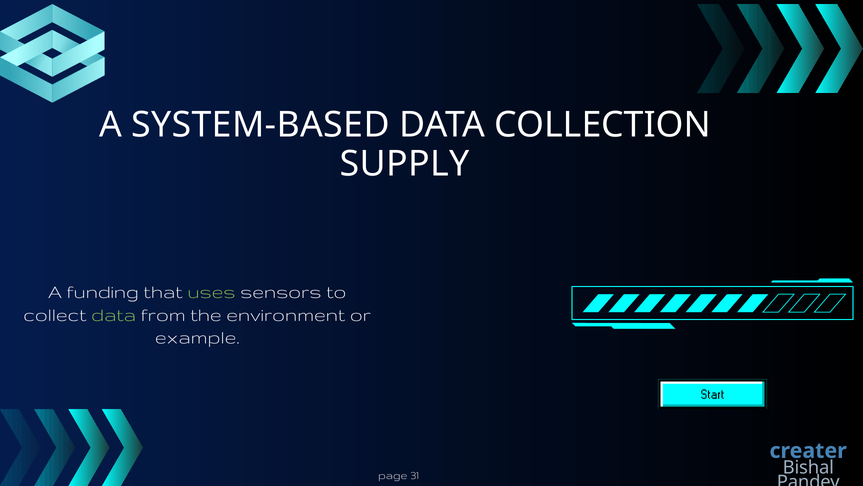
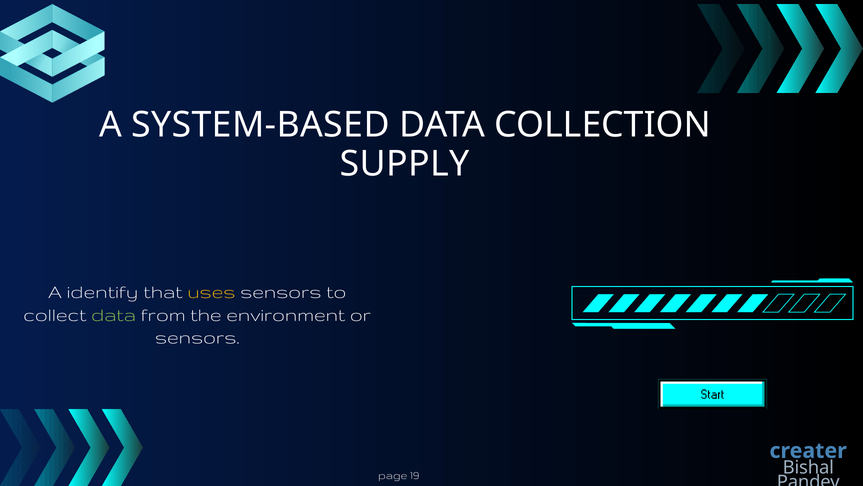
funding: funding -> identify (103, 291)
uses colour: light green -> yellow (211, 291)
example: example -> sensors (197, 337)
31: 31 -> 19 (415, 474)
